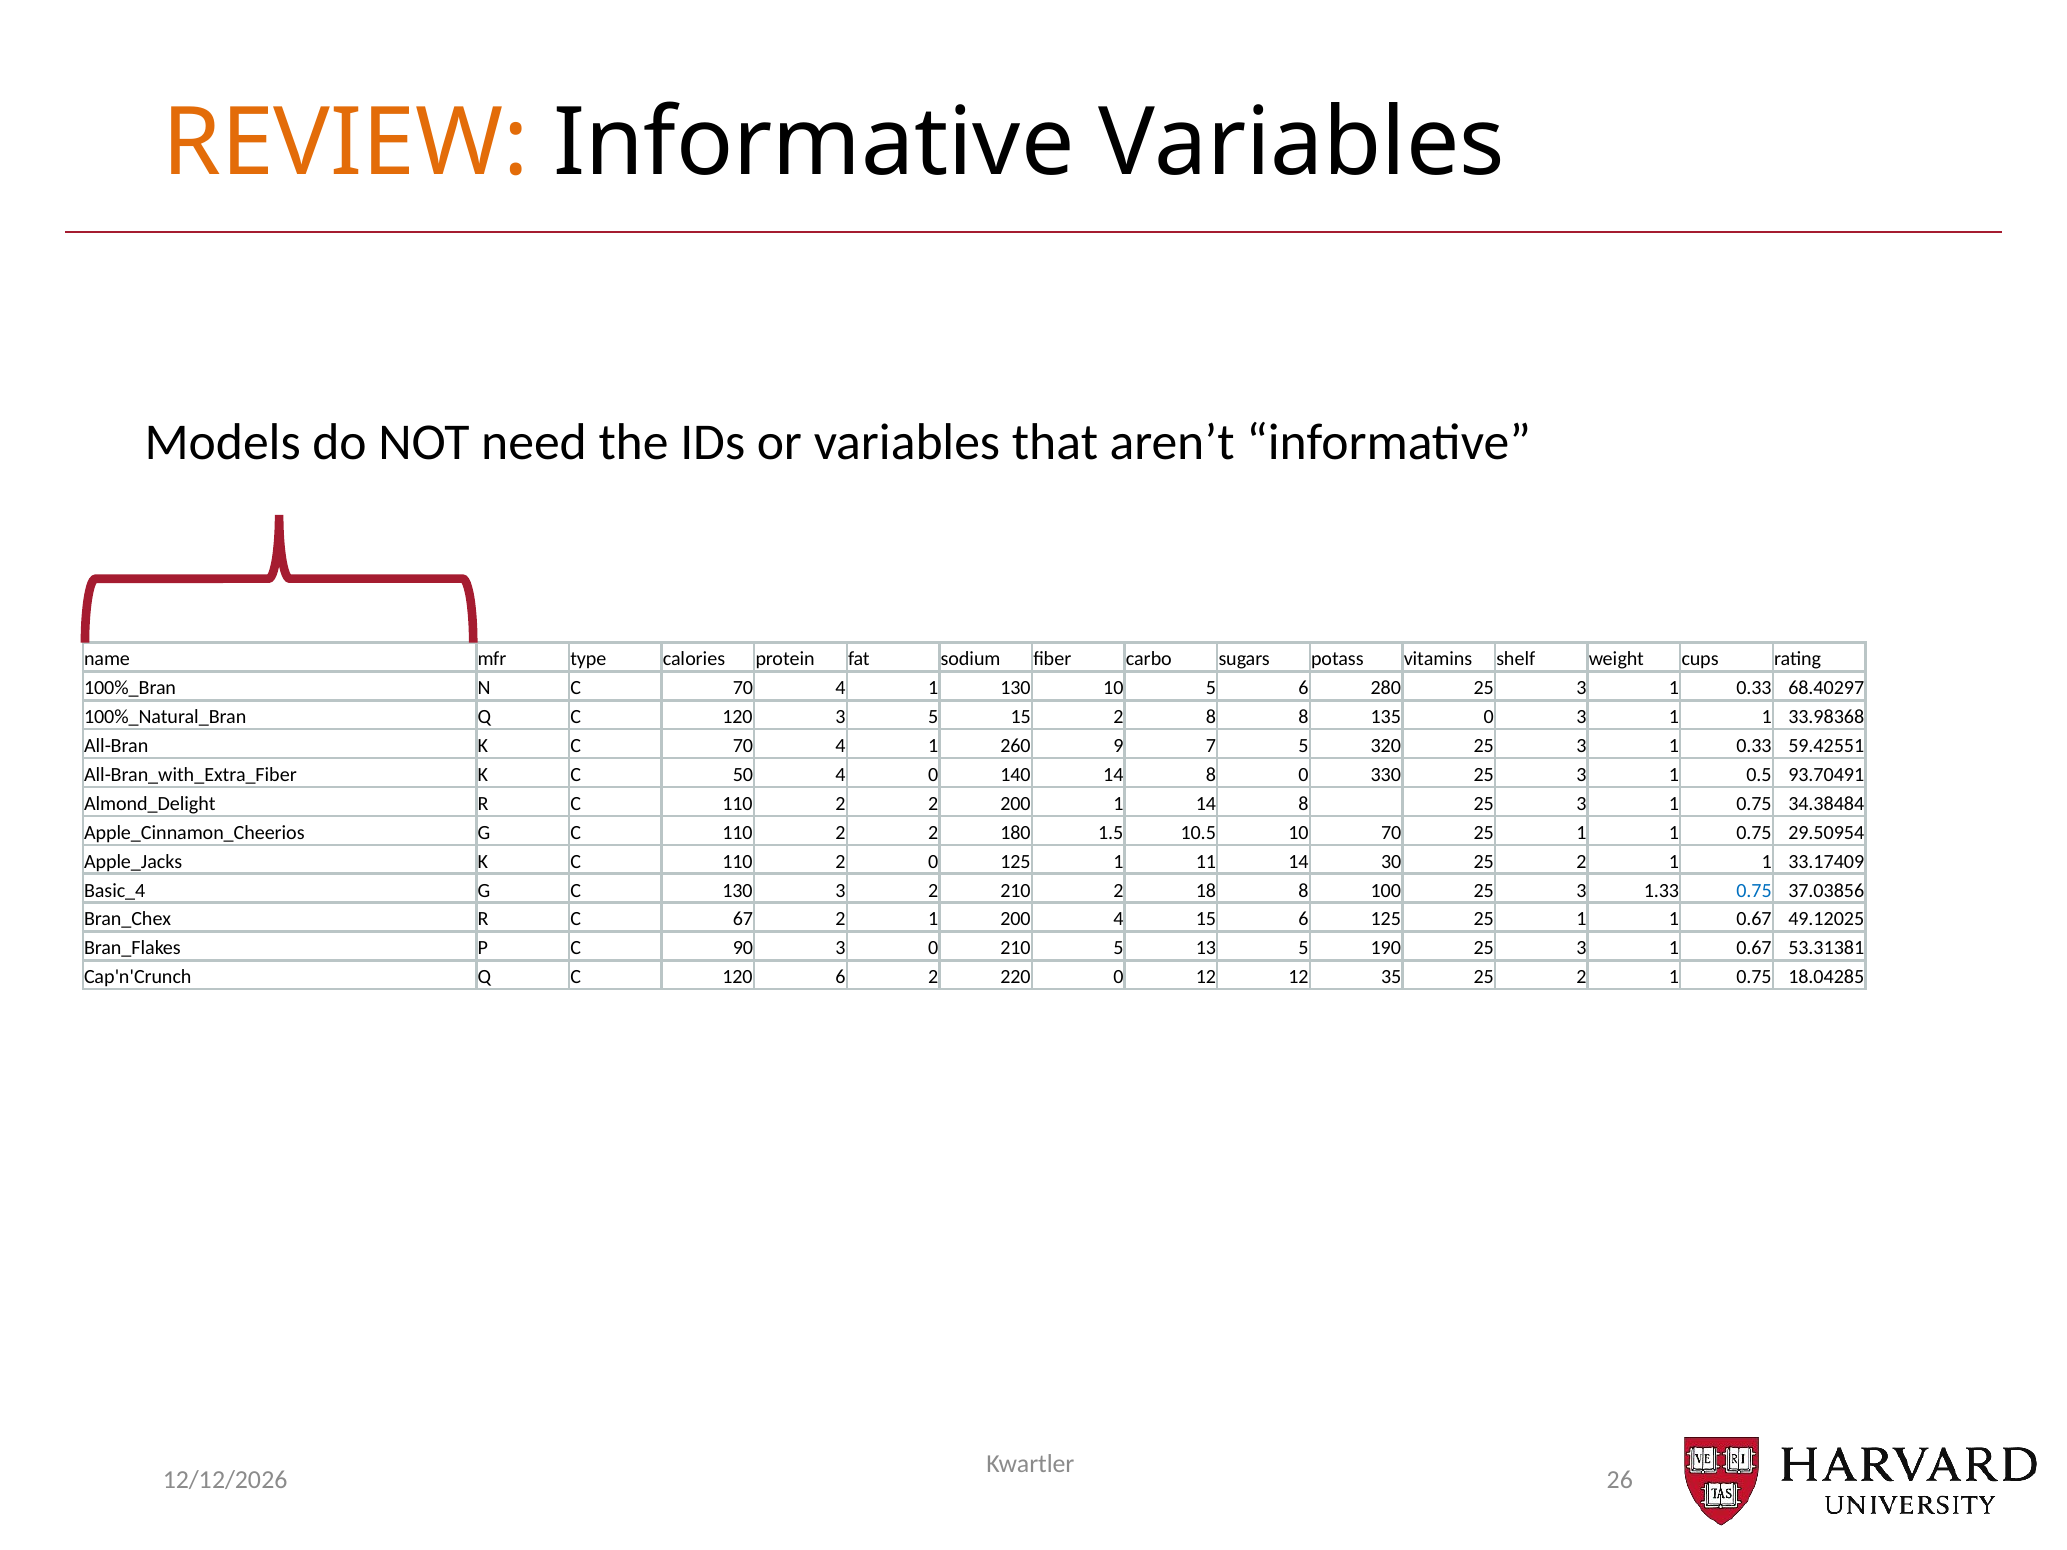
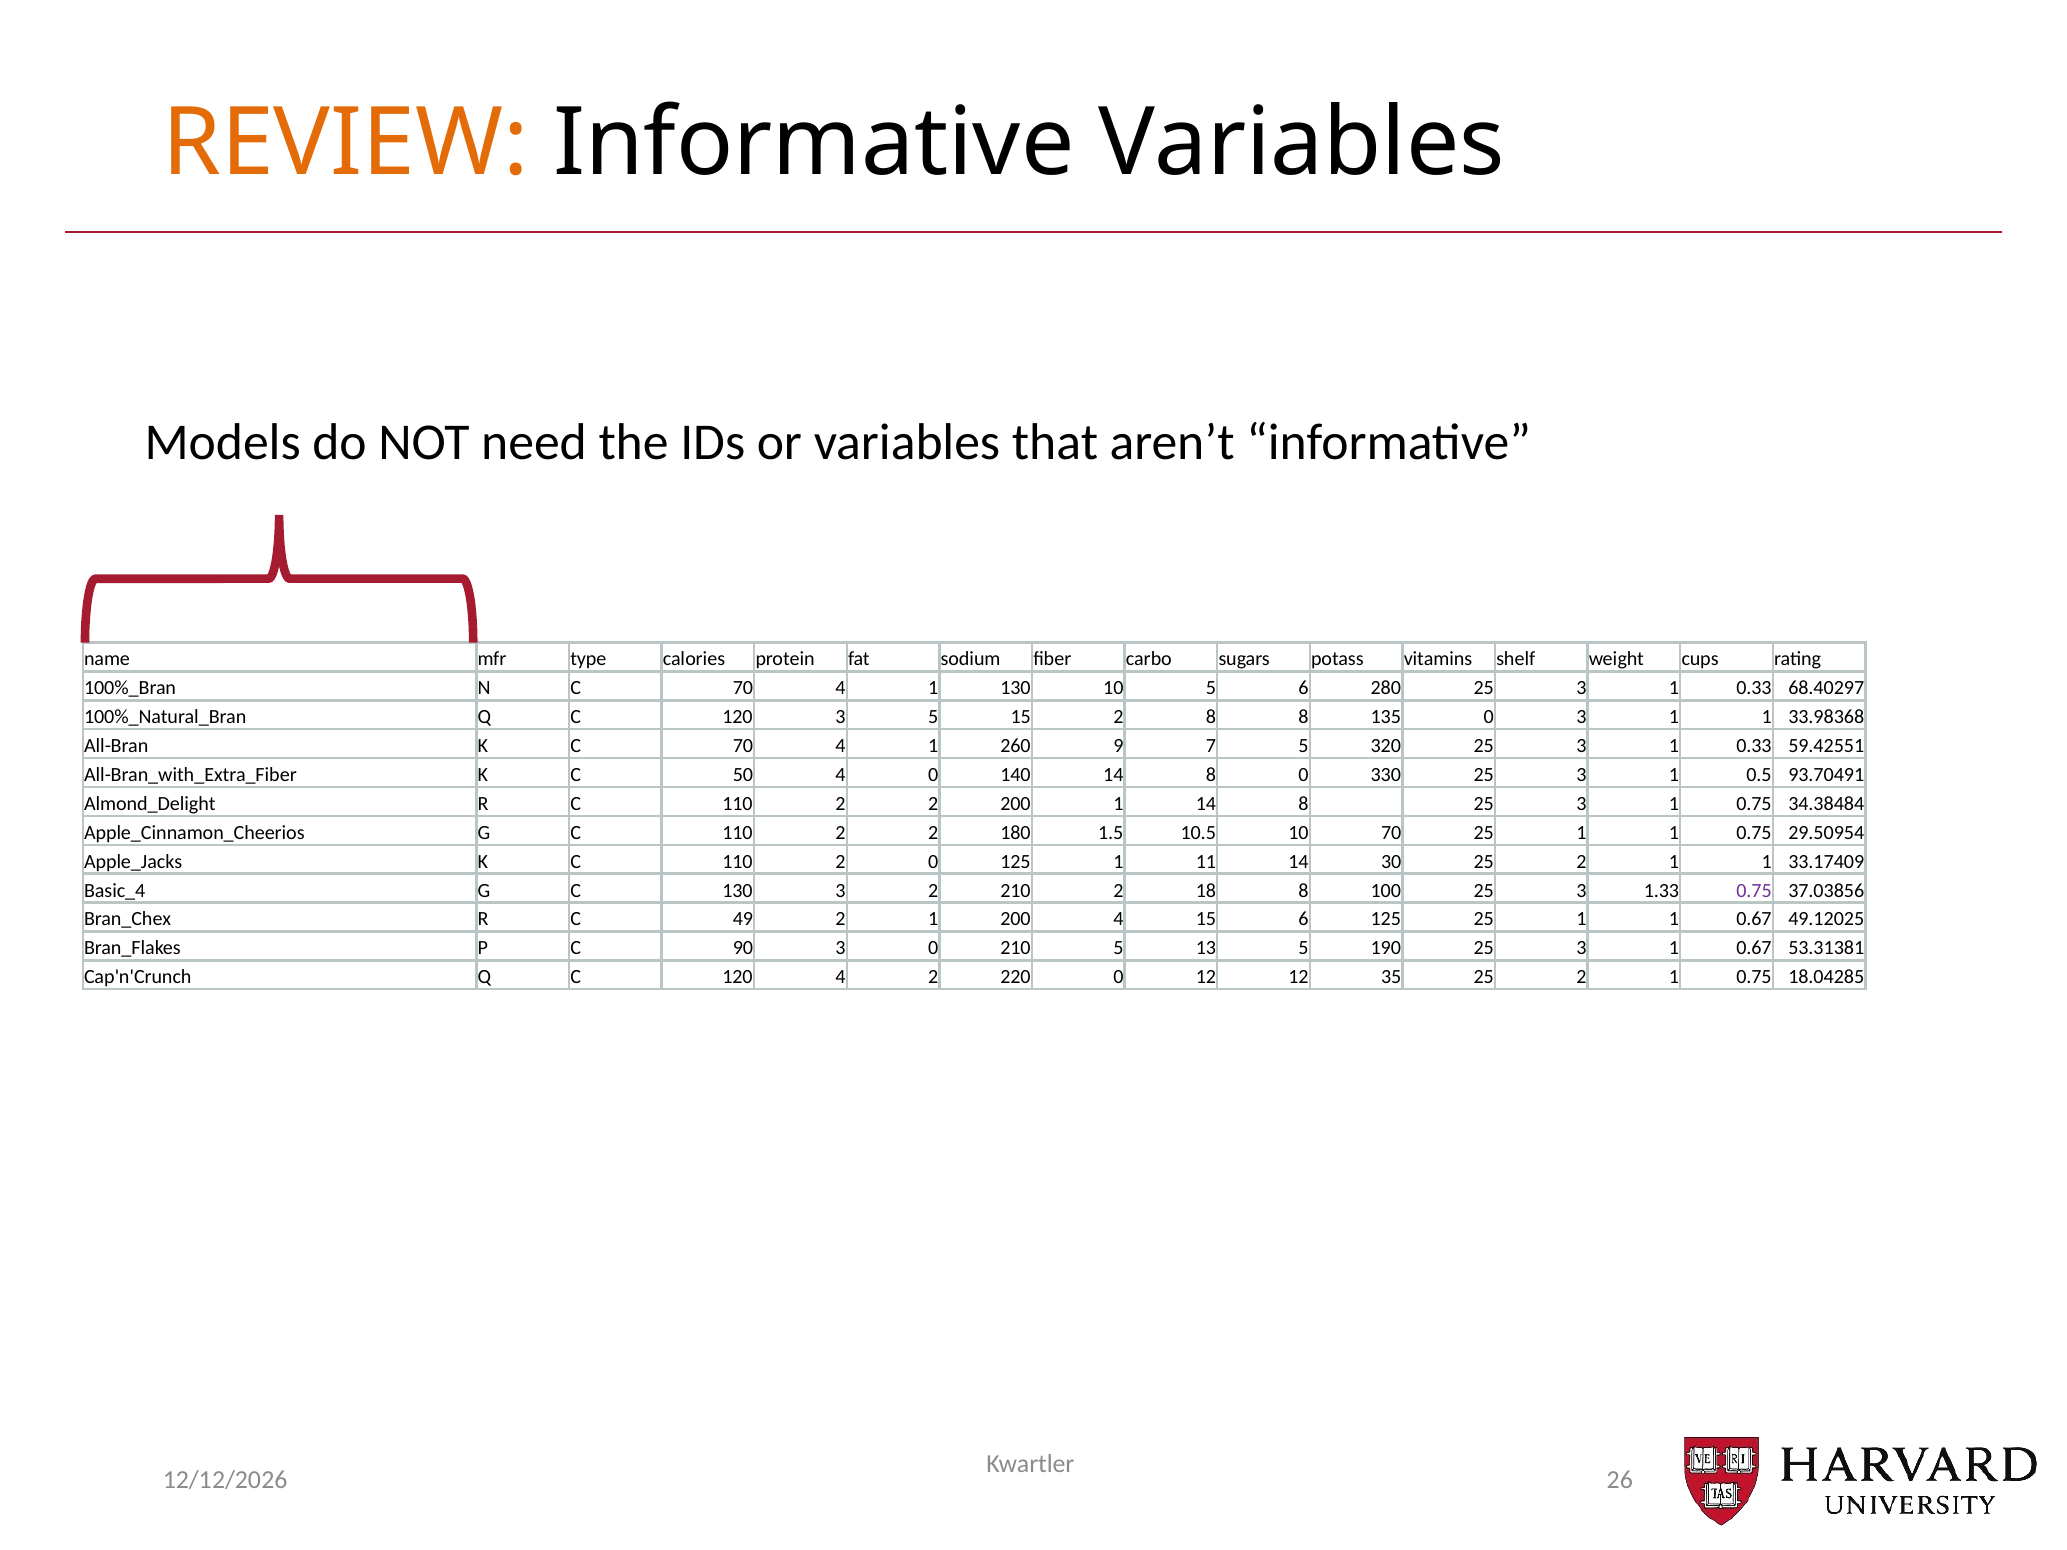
0.75 colour: blue -> purple (1754, 891)
67: 67 -> 49 (743, 919)
120 6: 6 -> 4 (841, 977)
